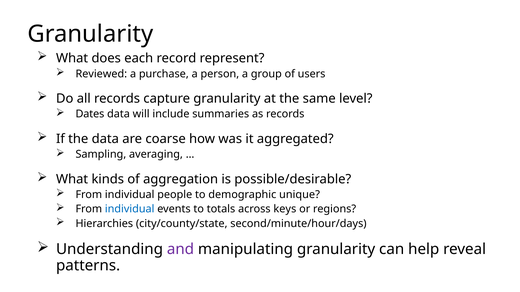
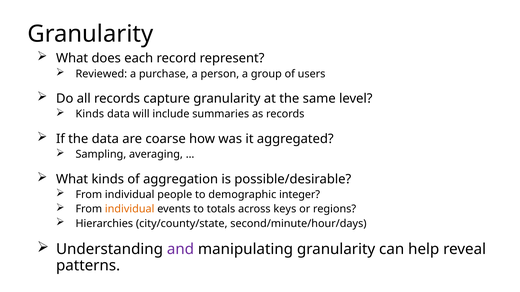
Dates: Dates -> Kinds (90, 114)
unique: unique -> integer (300, 195)
individual colour: blue -> orange (130, 209)
